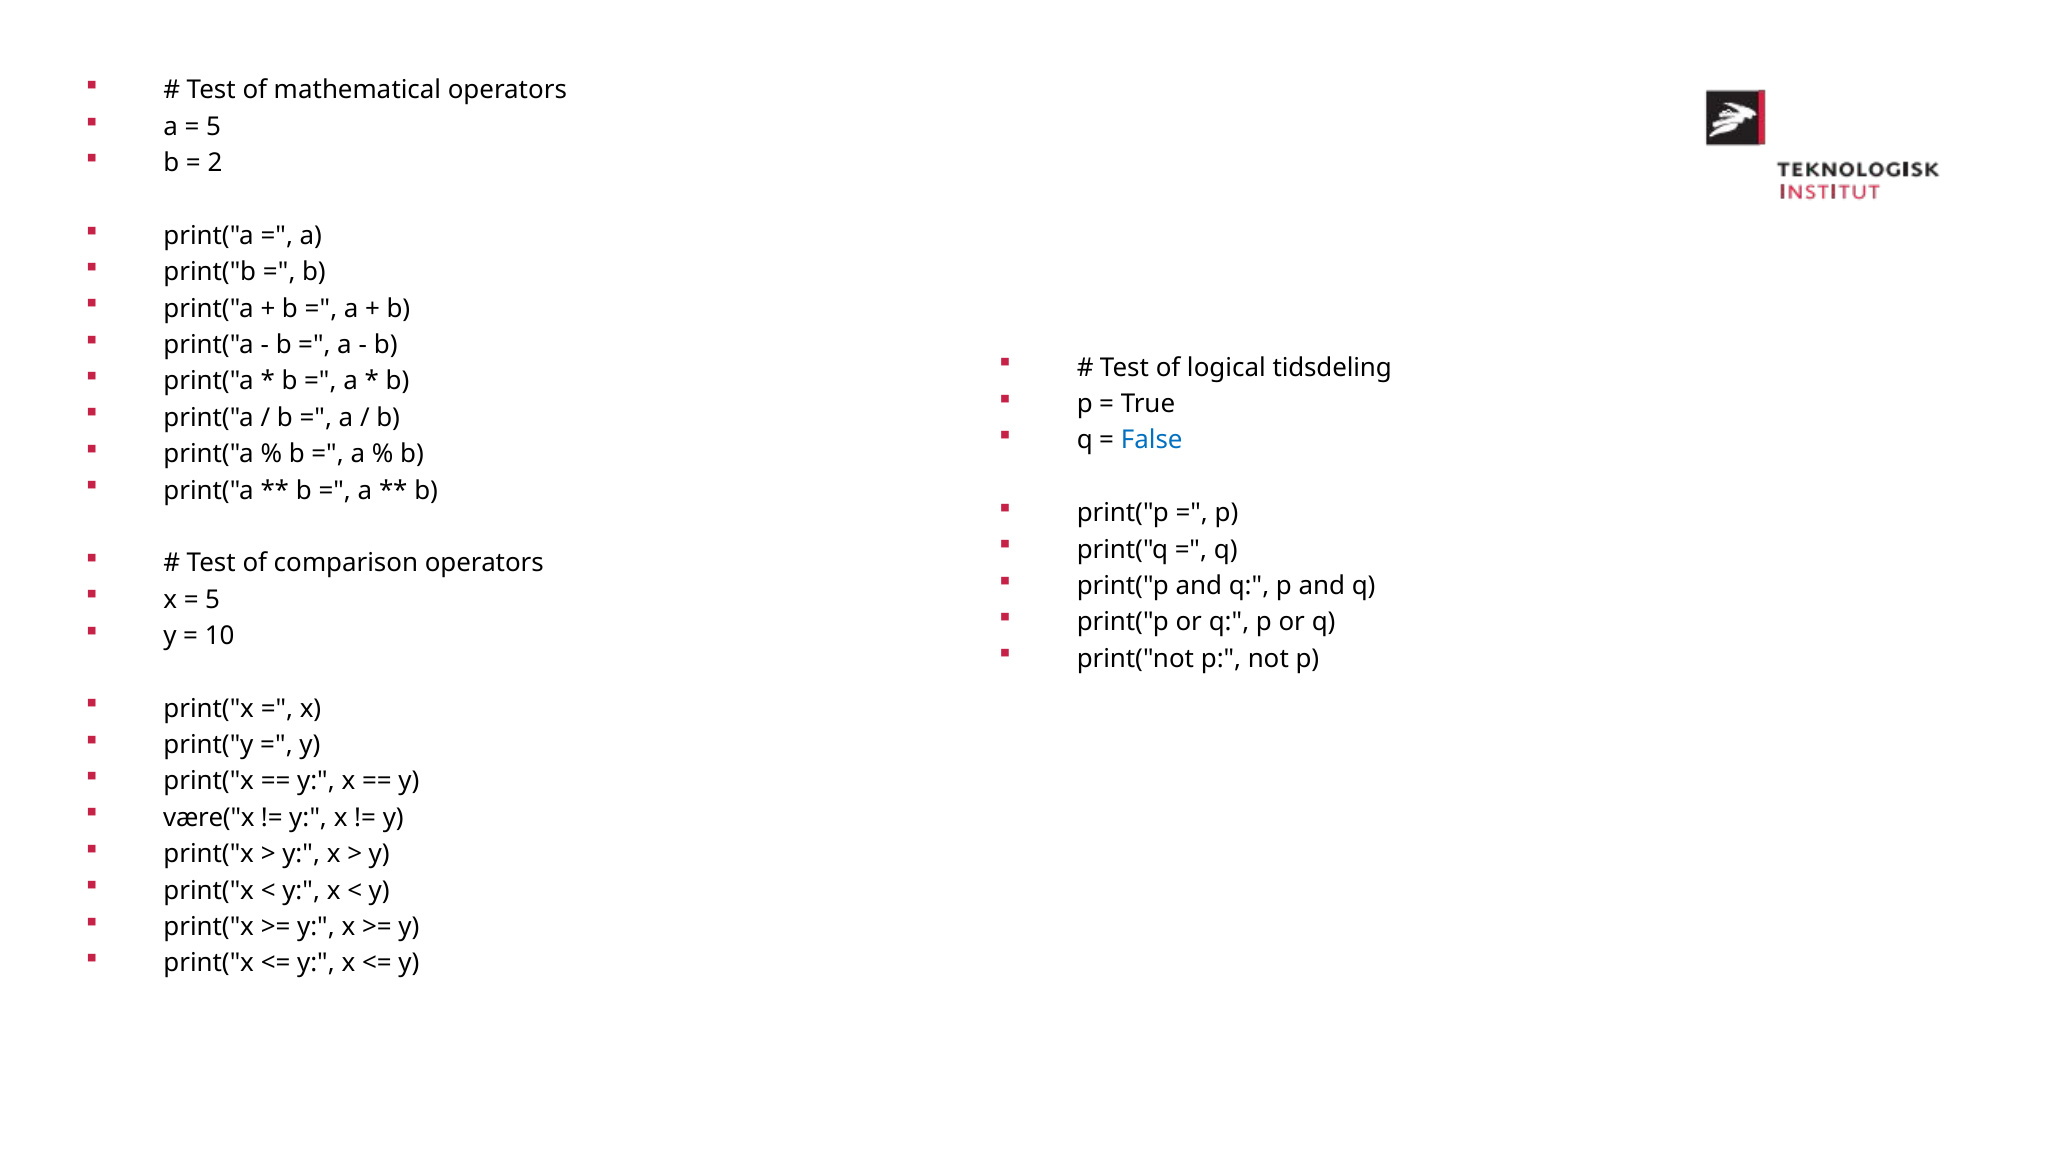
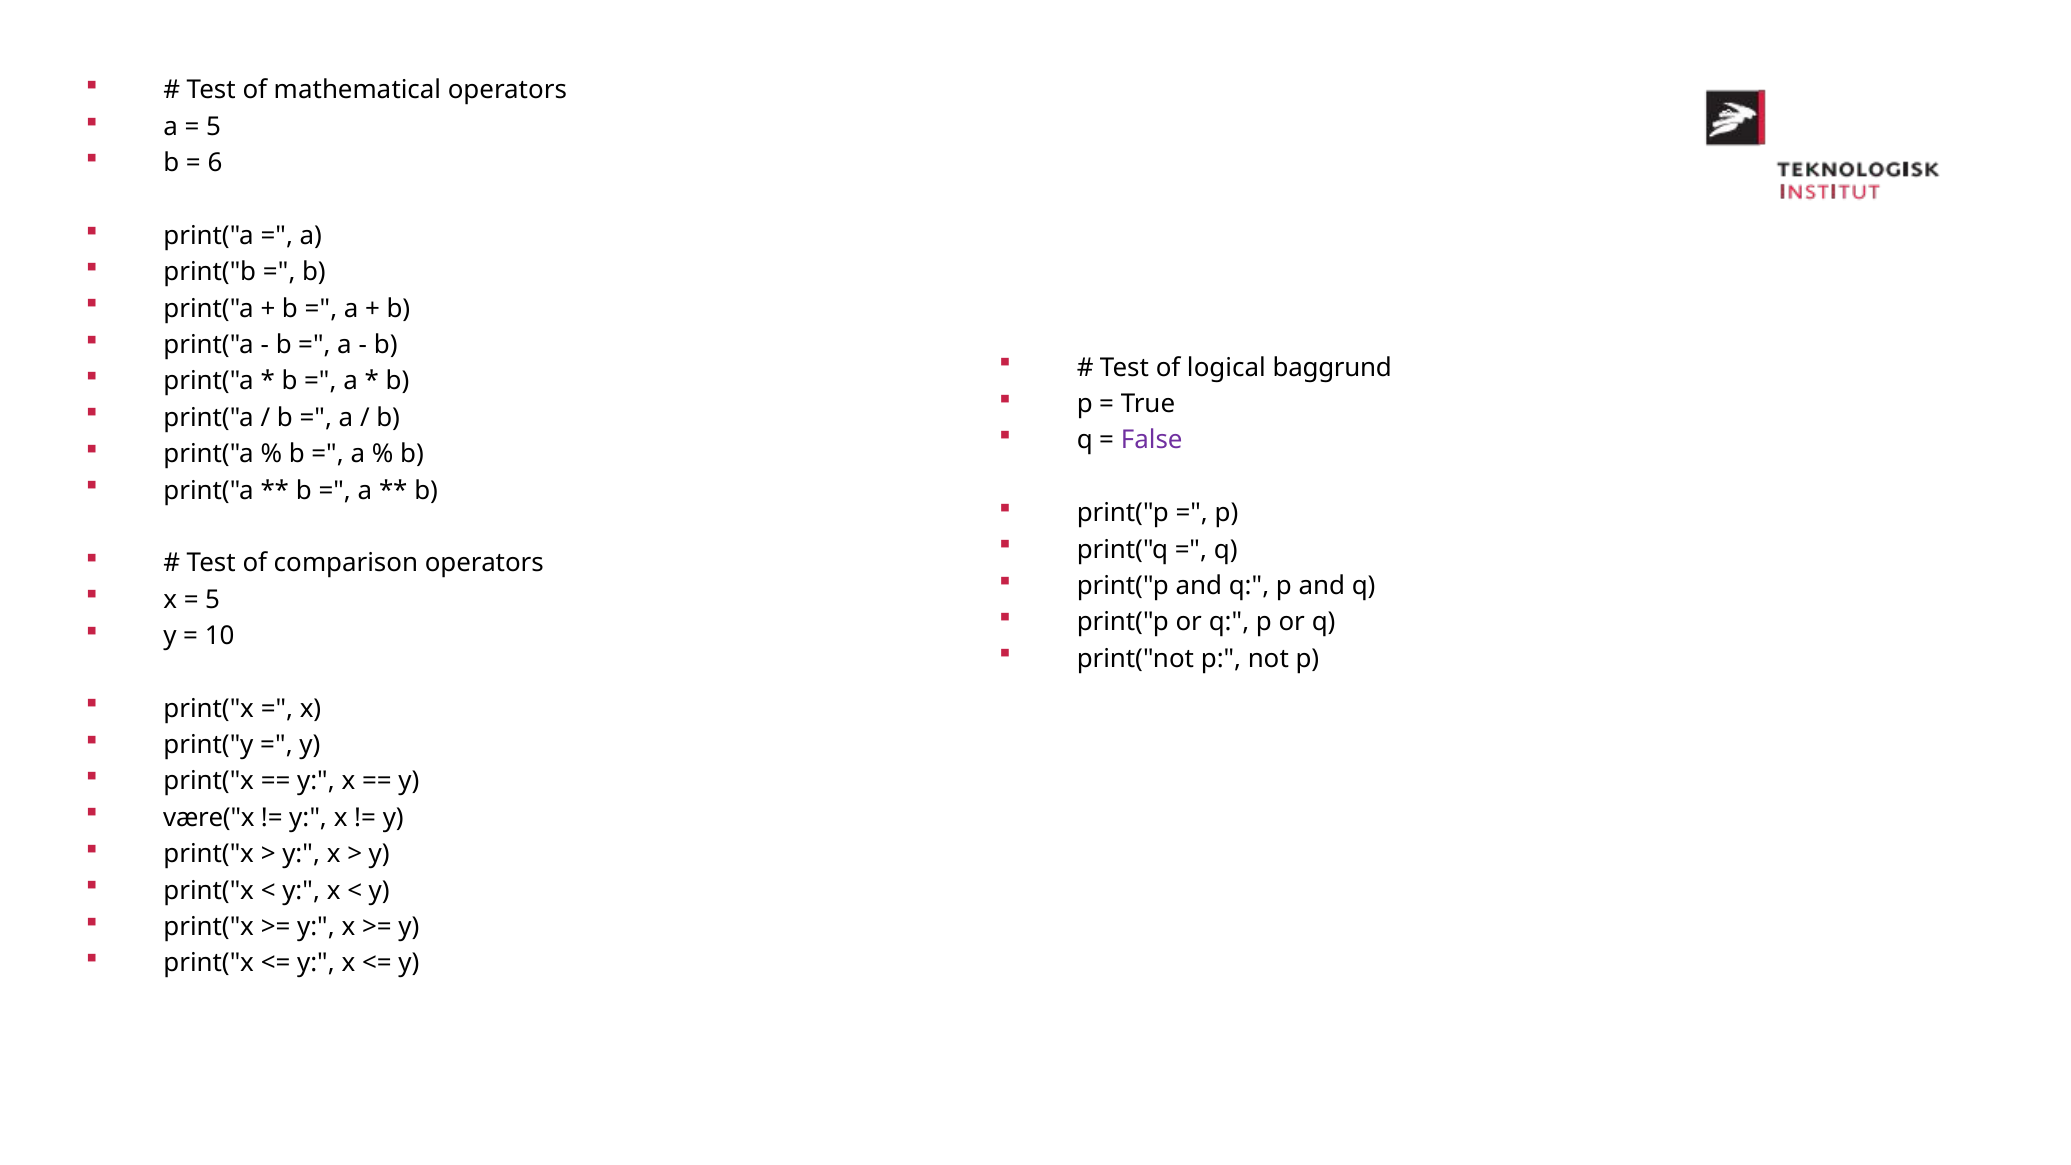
2: 2 -> 6 (215, 163)
tidsdeling: tidsdeling -> baggrund (1332, 368)
False colour: blue -> purple (1152, 440)
